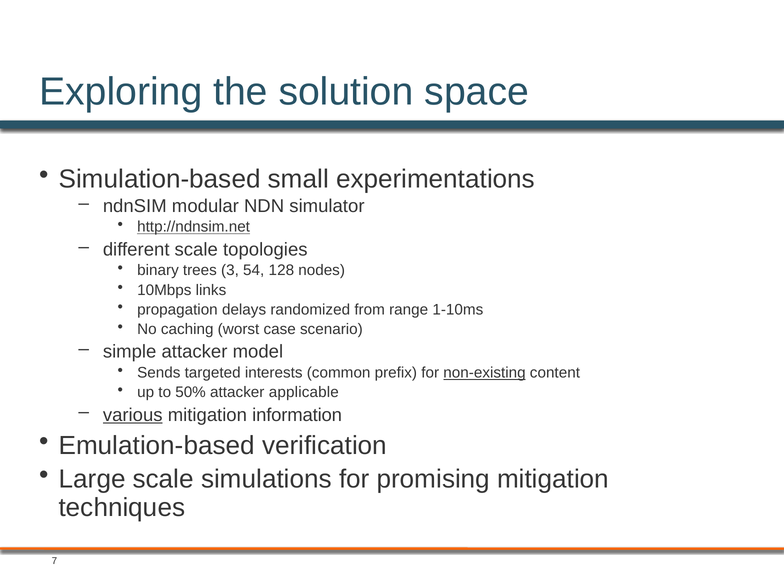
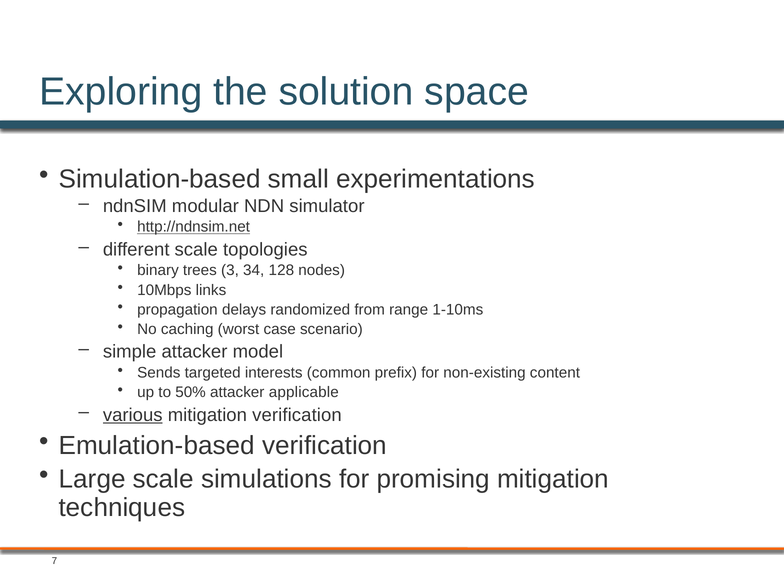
54: 54 -> 34 (254, 270)
non-existing underline: present -> none (485, 373)
mitigation information: information -> verification (297, 415)
